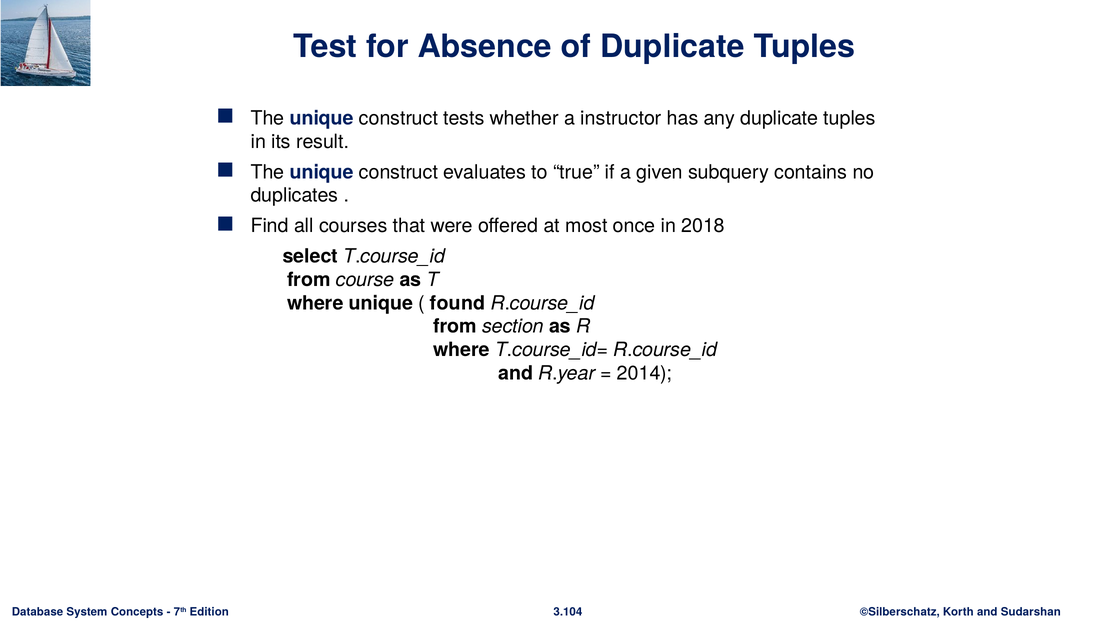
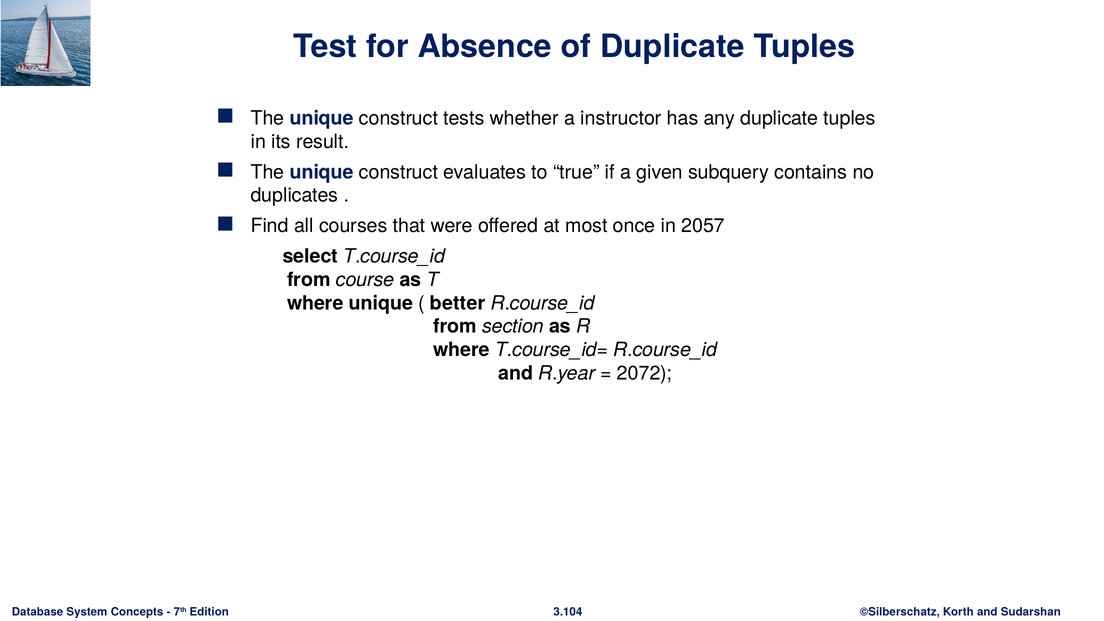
2018: 2018 -> 2057 (703, 226)
found: found -> better (458, 303)
2014: 2014 -> 2072 (645, 373)
